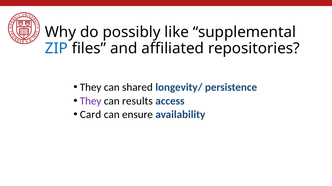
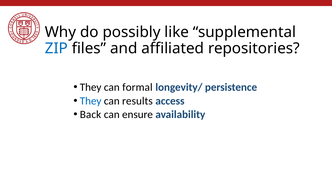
shared: shared -> formal (137, 88)
They colour: purple -> blue (91, 101)
Card: Card -> Back (91, 115)
